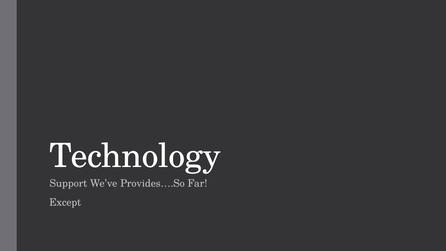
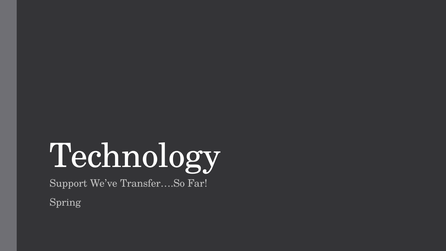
Provides….So: Provides….So -> Transfer….So (153, 183)
Except: Except -> Spring (65, 202)
